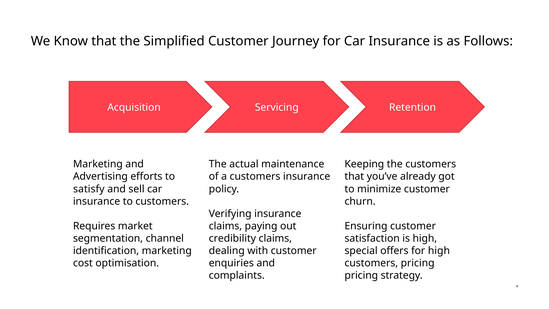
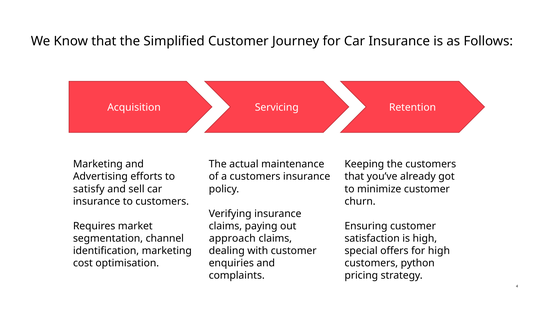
credibility: credibility -> approach (232, 238)
customers pricing: pricing -> python (418, 263)
